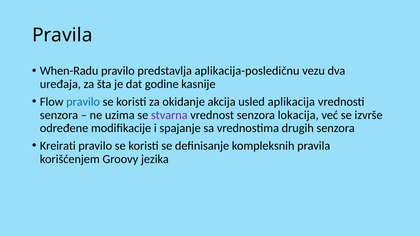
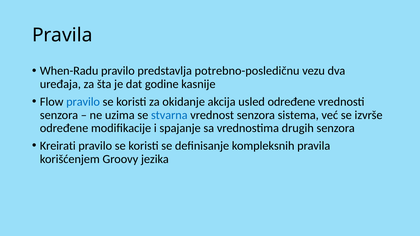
aplikacija-posledičnu: aplikacija-posledičnu -> potrebno-posledičnu (247, 71)
usled aplikacija: aplikacija -> određene (291, 102)
stvarna colour: purple -> blue (169, 115)
lokacija: lokacija -> sistema (298, 115)
